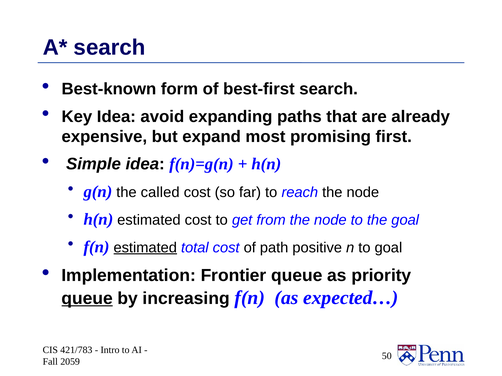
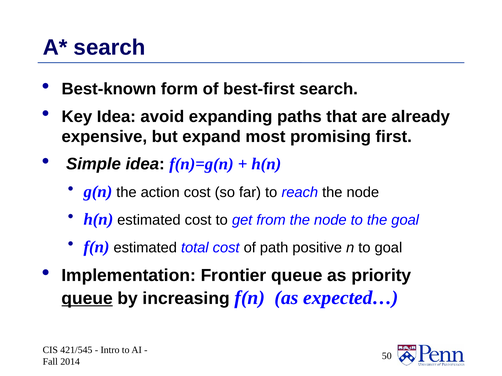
called: called -> action (160, 193)
estimated underline: present -> none (145, 248)
421/783: 421/783 -> 421/545 (76, 350)
2059: 2059 -> 2014 (70, 362)
